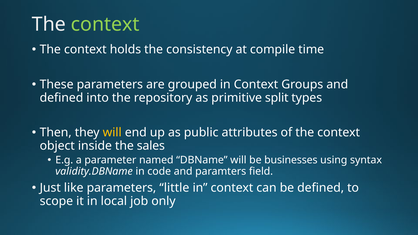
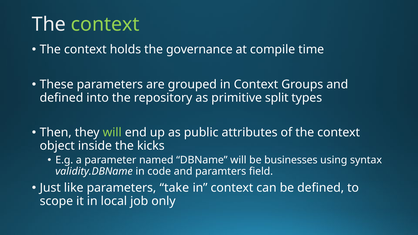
consistency: consistency -> governance (199, 50)
will colour: yellow -> light green (112, 133)
sales: sales -> kicks (151, 146)
little: little -> take (174, 188)
